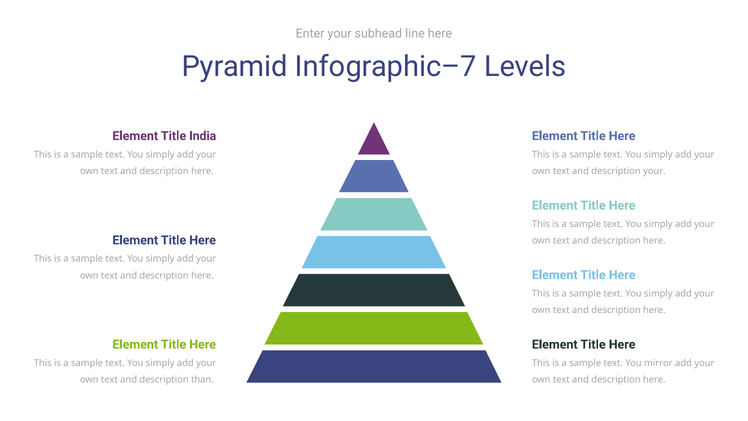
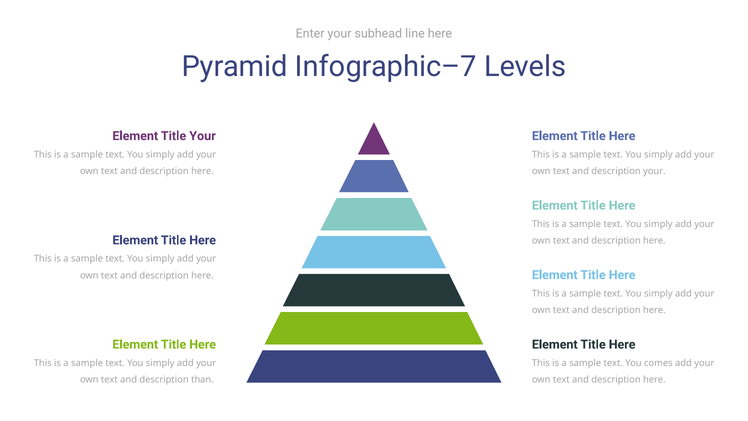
Title India: India -> Your (203, 136)
mirror: mirror -> comes (658, 363)
